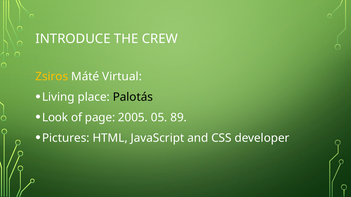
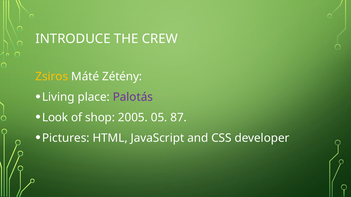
Virtual: Virtual -> Zétény (122, 77)
Palotás colour: black -> purple (133, 97)
page: page -> shop (100, 118)
89: 89 -> 87 (179, 118)
